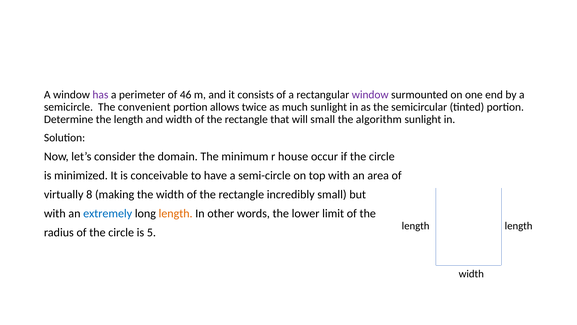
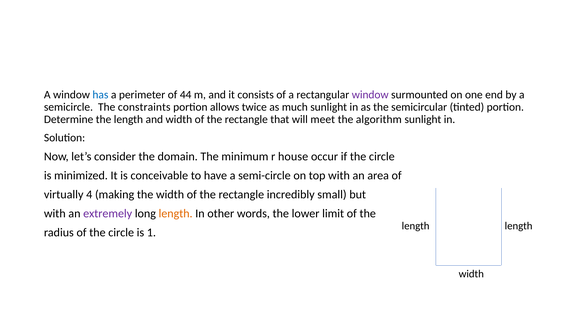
has colour: purple -> blue (100, 95)
46: 46 -> 44 (186, 95)
convenient: convenient -> constraints (144, 107)
will small: small -> meet (323, 119)
8: 8 -> 4 (89, 194)
extremely colour: blue -> purple (108, 213)
5: 5 -> 1 (151, 232)
